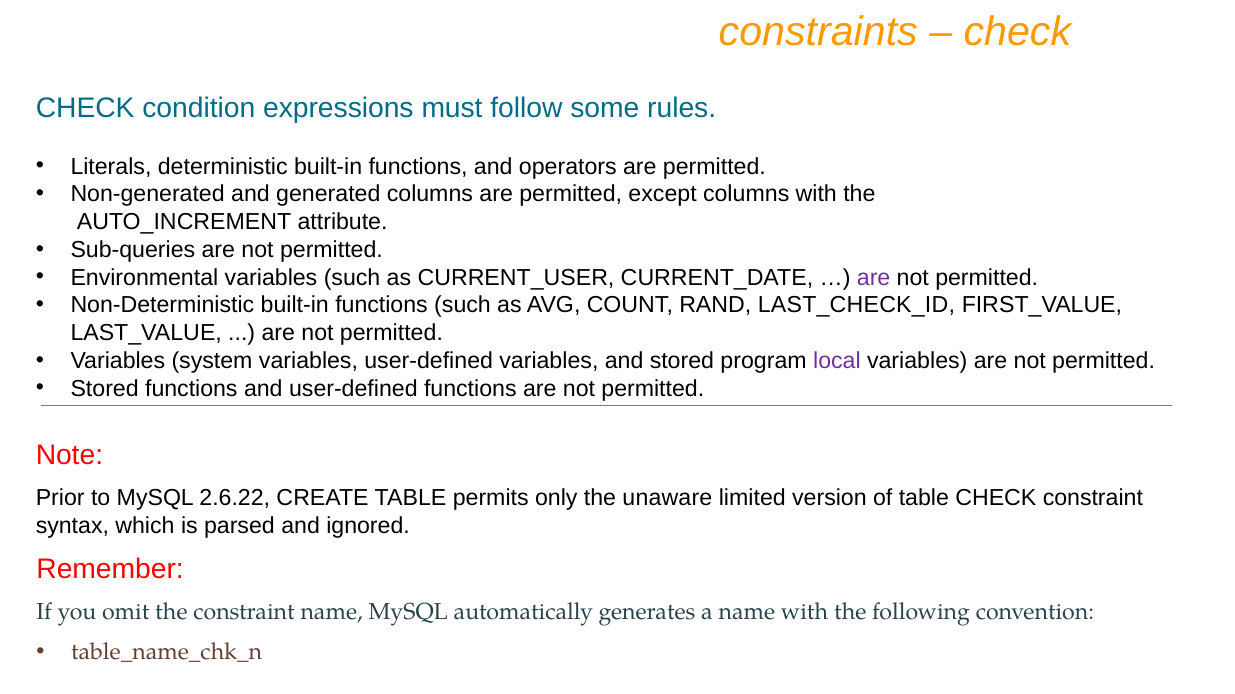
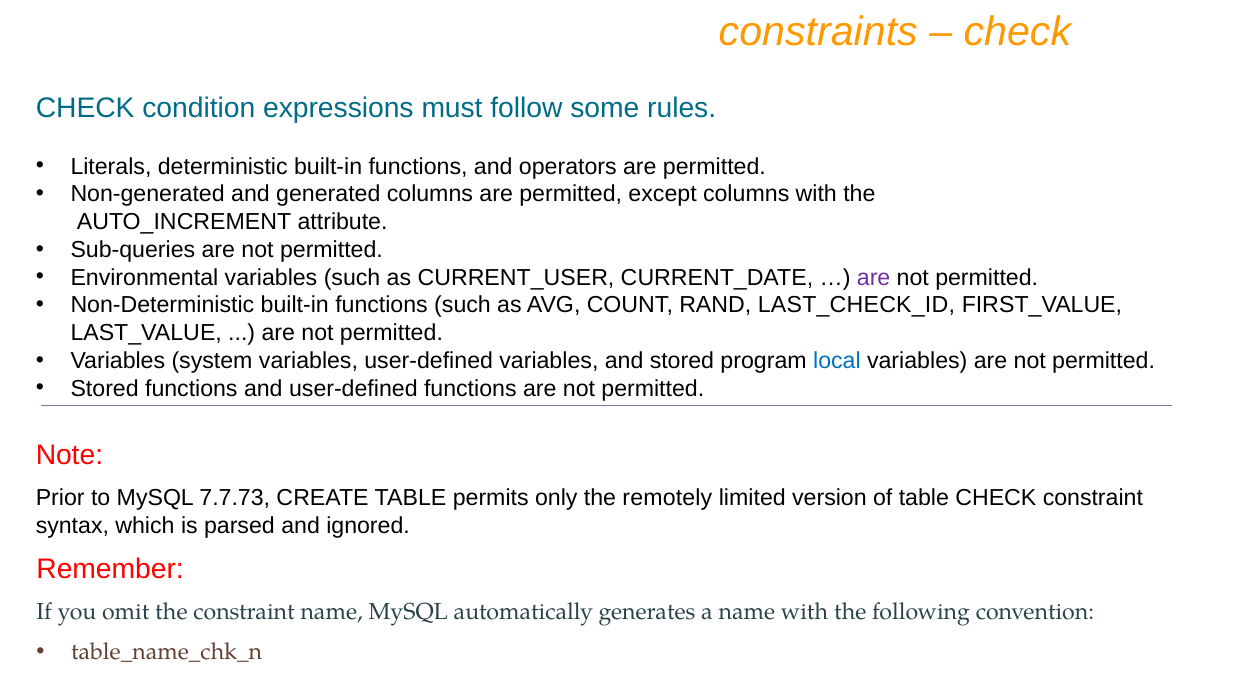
local colour: purple -> blue (837, 361)
2.6.22: 2.6.22 -> 7.7.73 (235, 498)
unaware: unaware -> remotely (667, 498)
